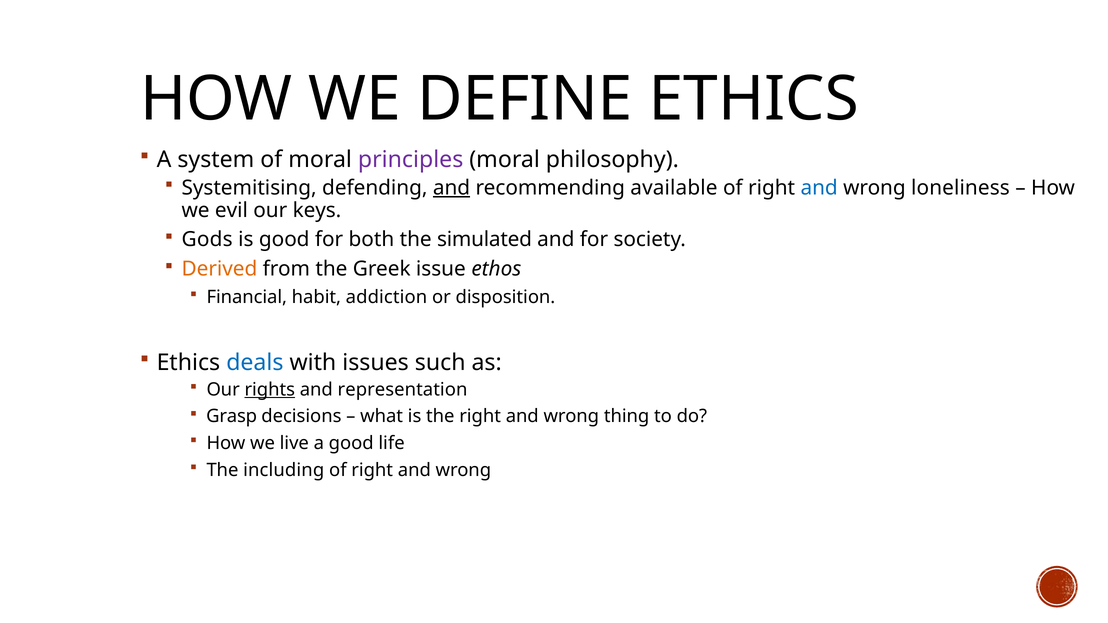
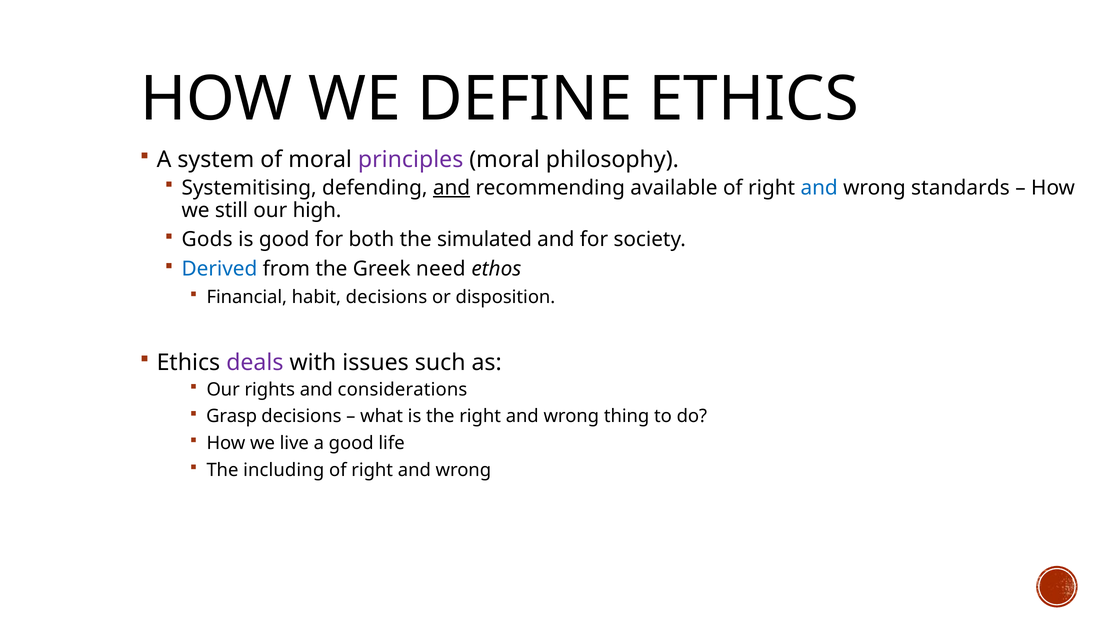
loneliness: loneliness -> standards (960, 188)
evil: evil -> still (231, 210)
keys: keys -> high (317, 210)
Derived colour: orange -> blue (219, 269)
issue: issue -> need (441, 269)
habit addiction: addiction -> decisions (386, 297)
deals colour: blue -> purple (255, 363)
rights underline: present -> none (270, 390)
representation: representation -> considerations (402, 390)
